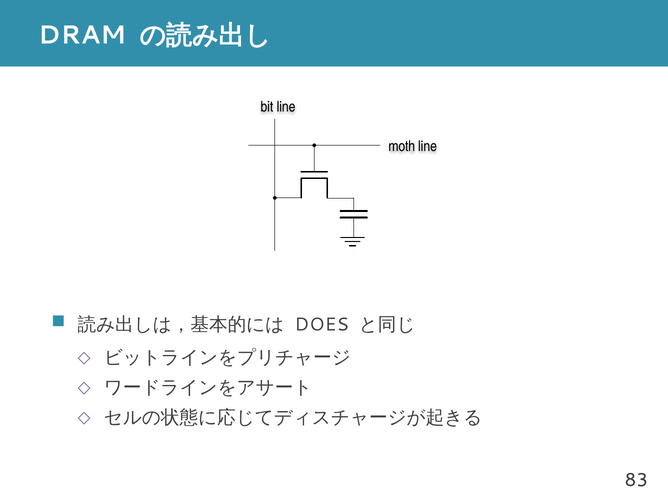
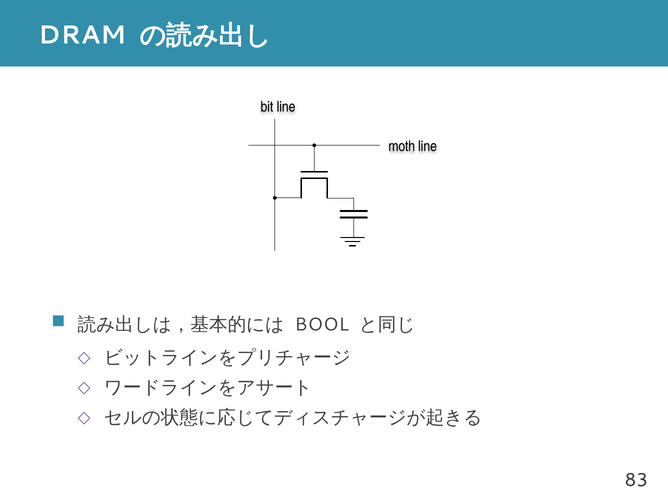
DOES: DOES -> BOOL (322, 325)
